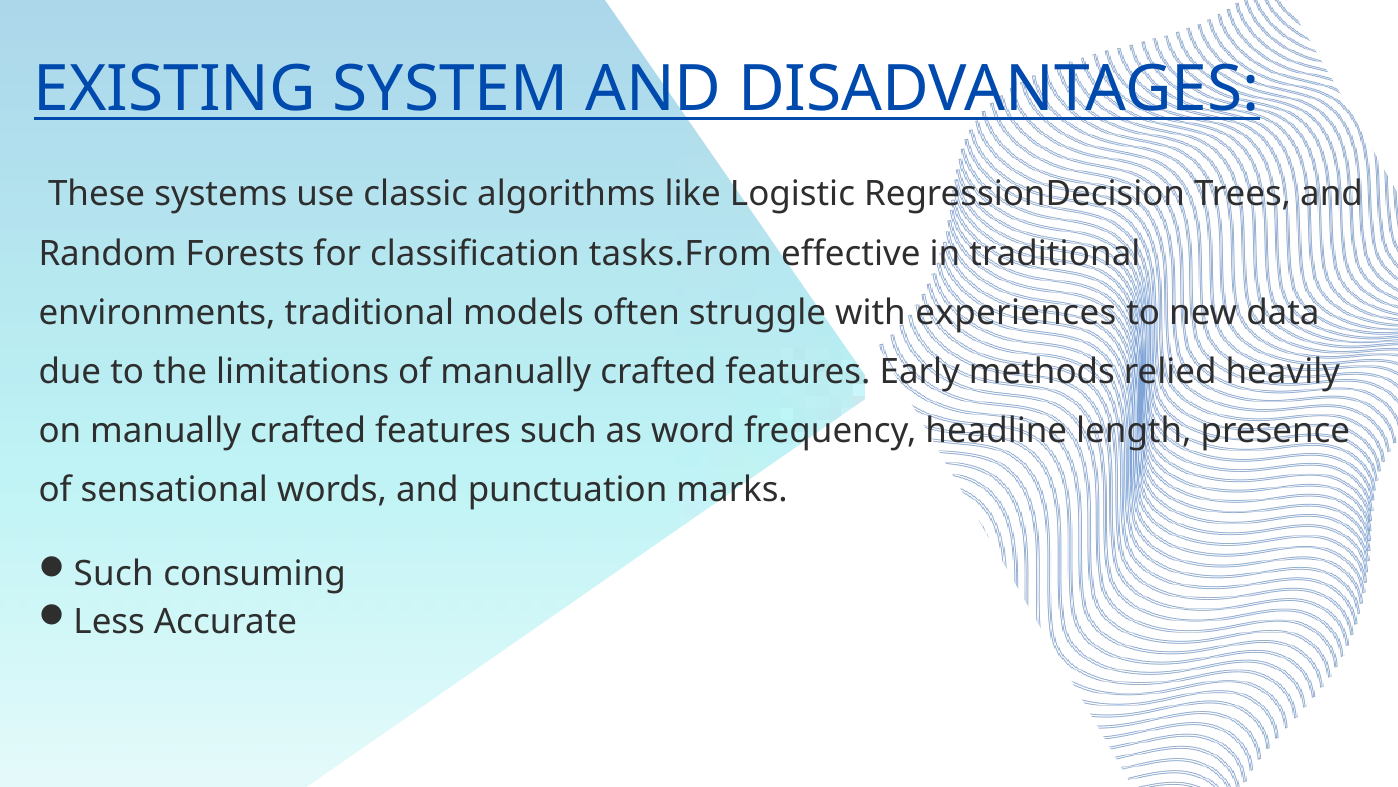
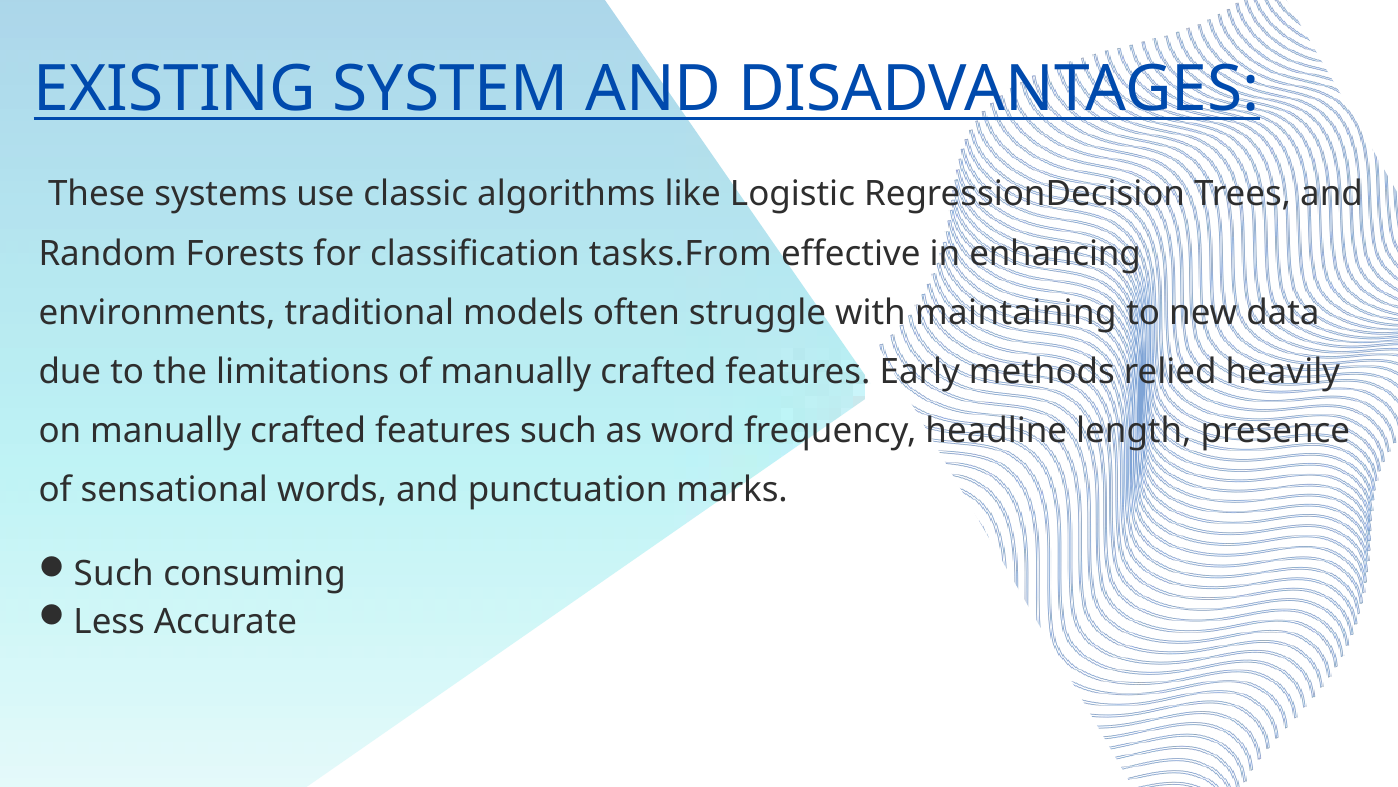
in traditional: traditional -> enhancing (1055, 253)
experiences: experiences -> maintaining (1016, 312)
